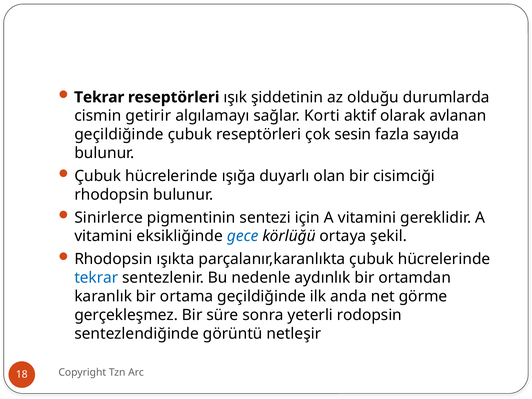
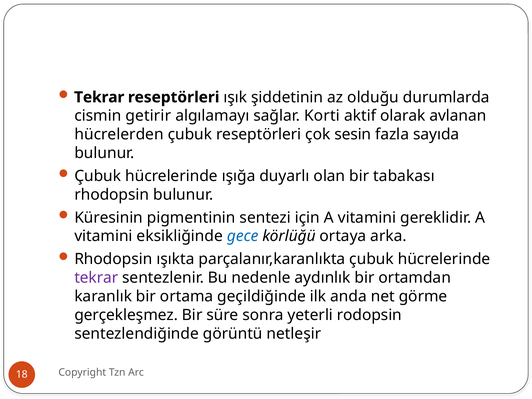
geçildiğinde: geçildiğinde -> hücrelerden (119, 134)
cisimciği: cisimciği -> tabakası (404, 176)
Sinirlerce: Sinirlerce -> Küresinin (109, 218)
şekil: şekil -> arka (389, 236)
tekrar colour: blue -> purple (96, 278)
